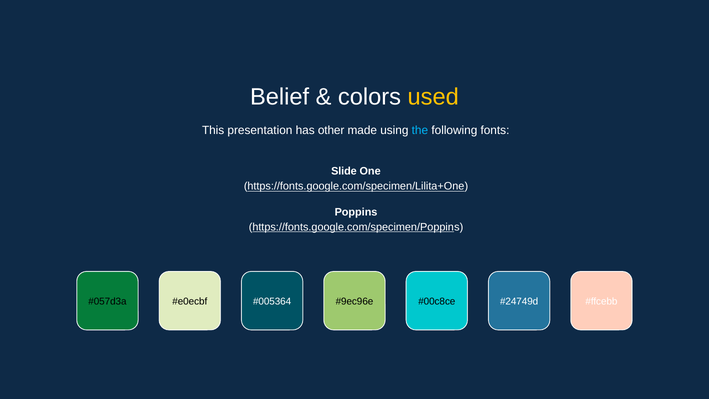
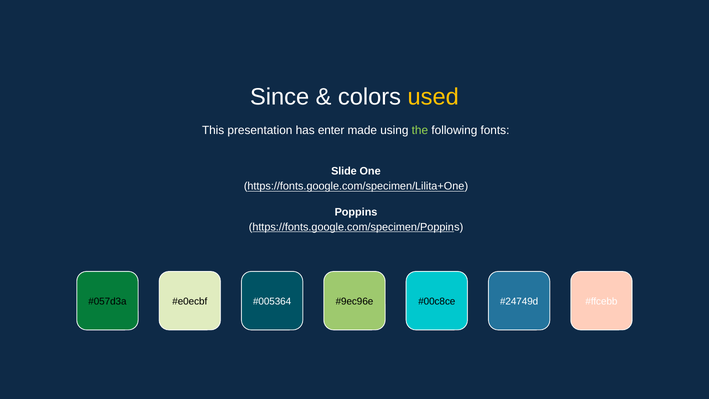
Belief: Belief -> Since (280, 97)
other: other -> enter (331, 130)
the colour: light blue -> light green (420, 130)
